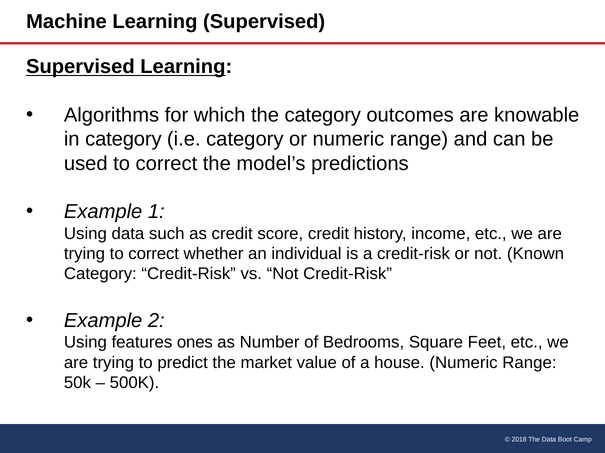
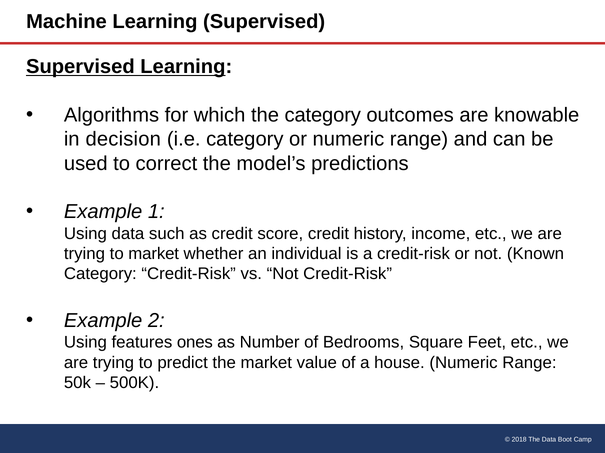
in category: category -> decision (123, 139)
trying to correct: correct -> market (154, 254)
